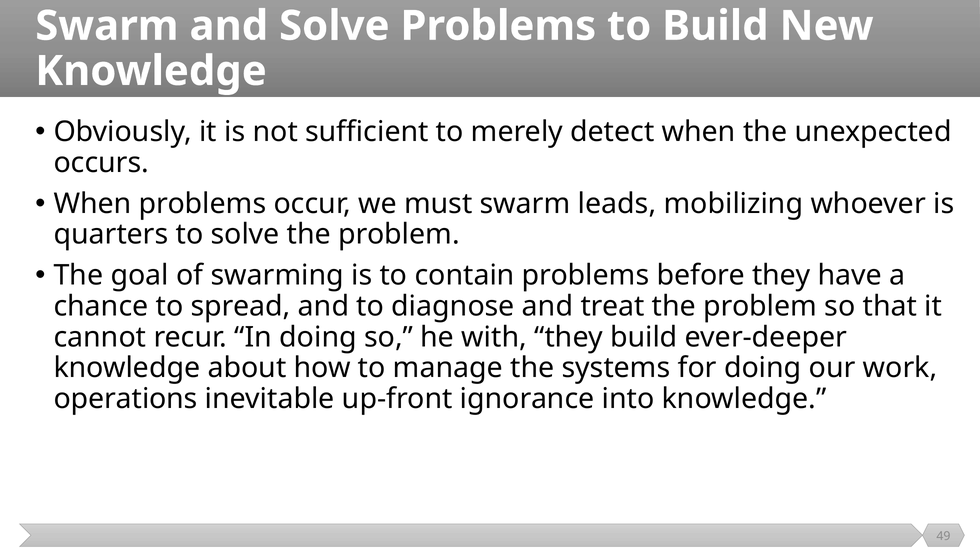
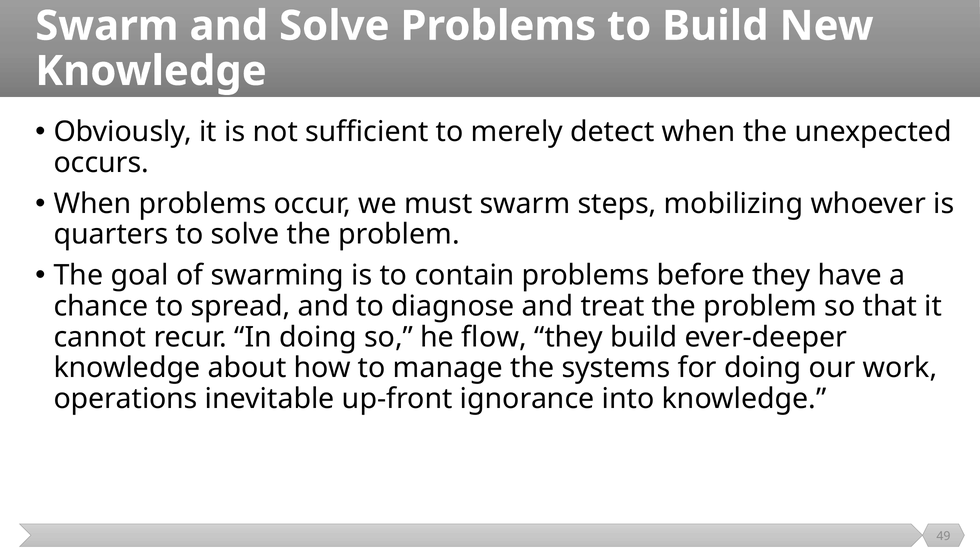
leads: leads -> steps (617, 204)
with: with -> flow (494, 337)
